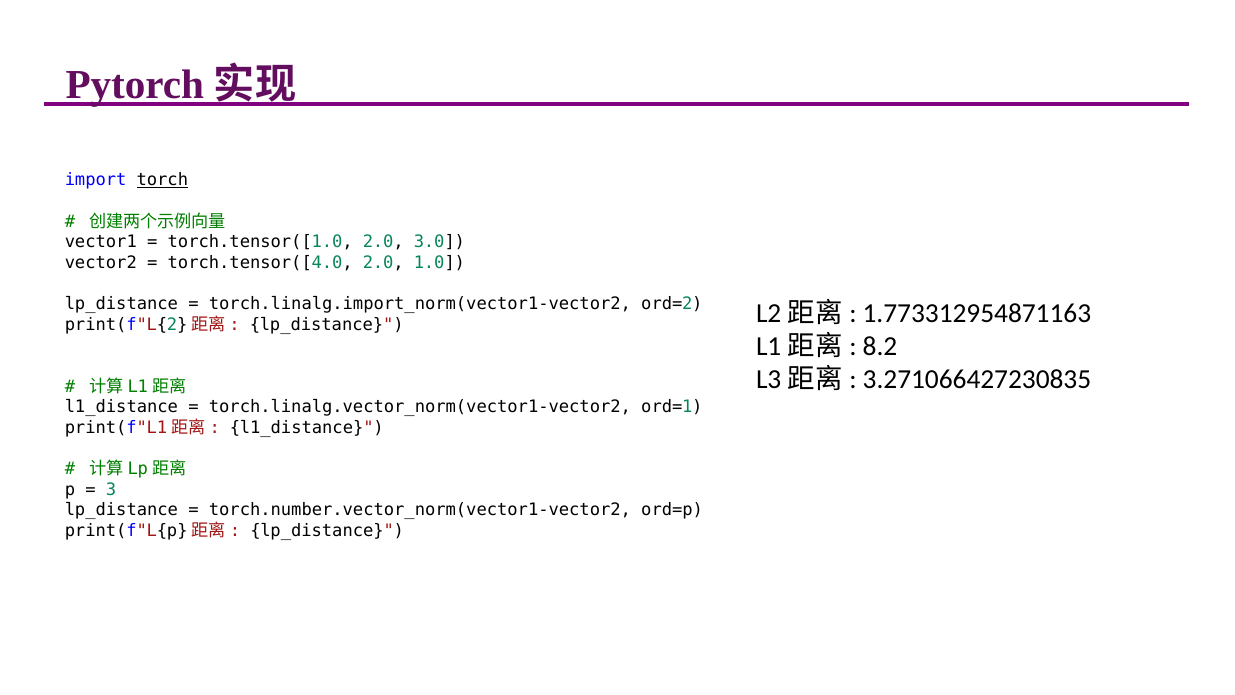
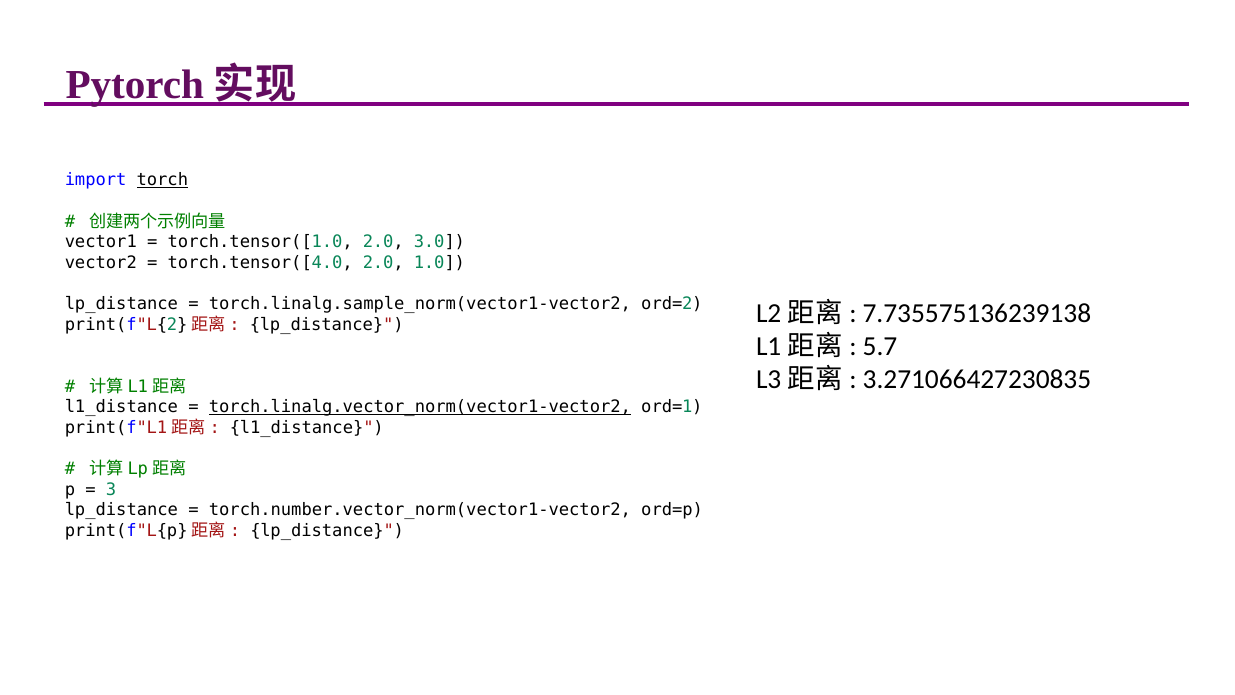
torch.linalg.import_norm(vector1-vector2: torch.linalg.import_norm(vector1-vector2 -> torch.linalg.sample_norm(vector1-vector2 (420, 304)
1.773312954871163: 1.773312954871163 -> 7.735575136239138 (977, 314)
8.2: 8.2 -> 5.7 (880, 347)
torch.linalg.vector_norm(vector1-vector2 underline: none -> present (420, 407)
